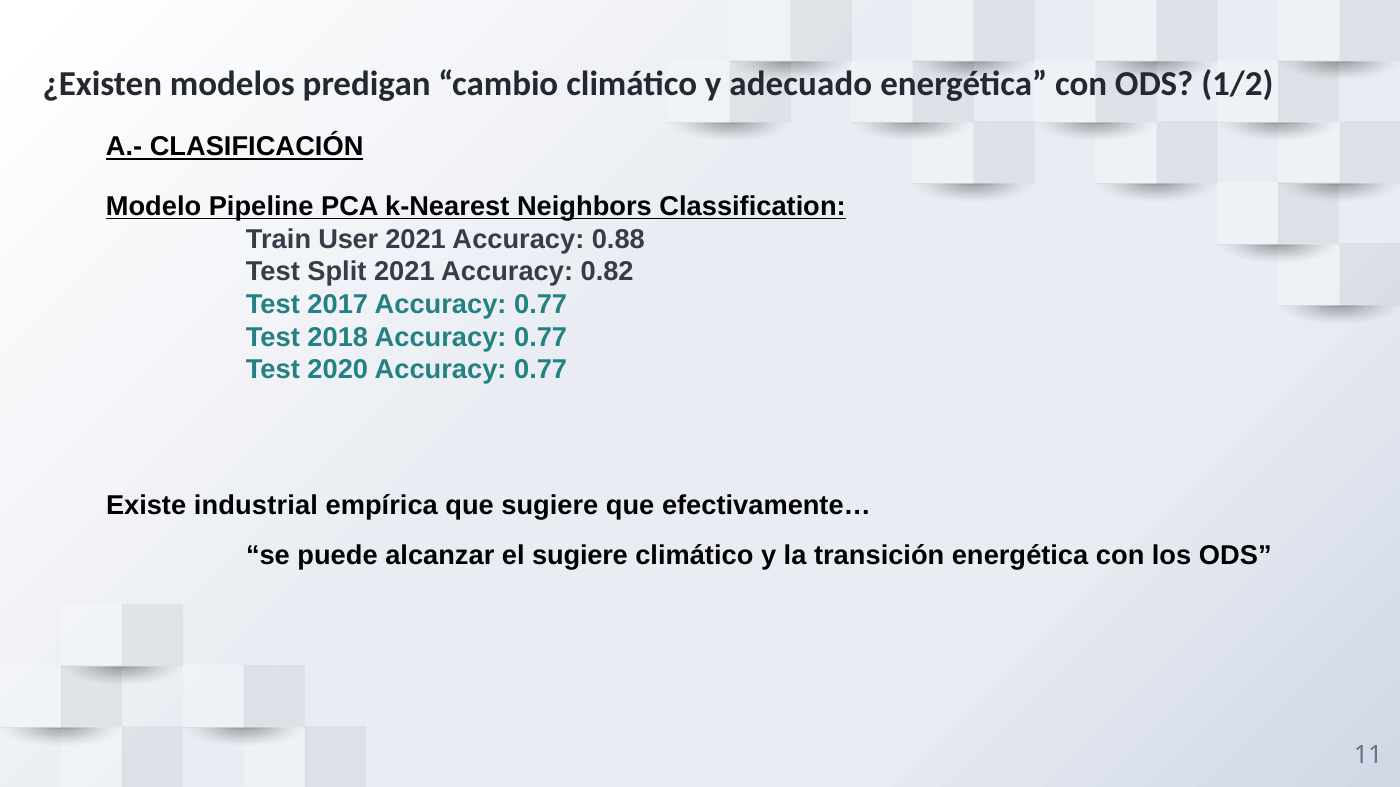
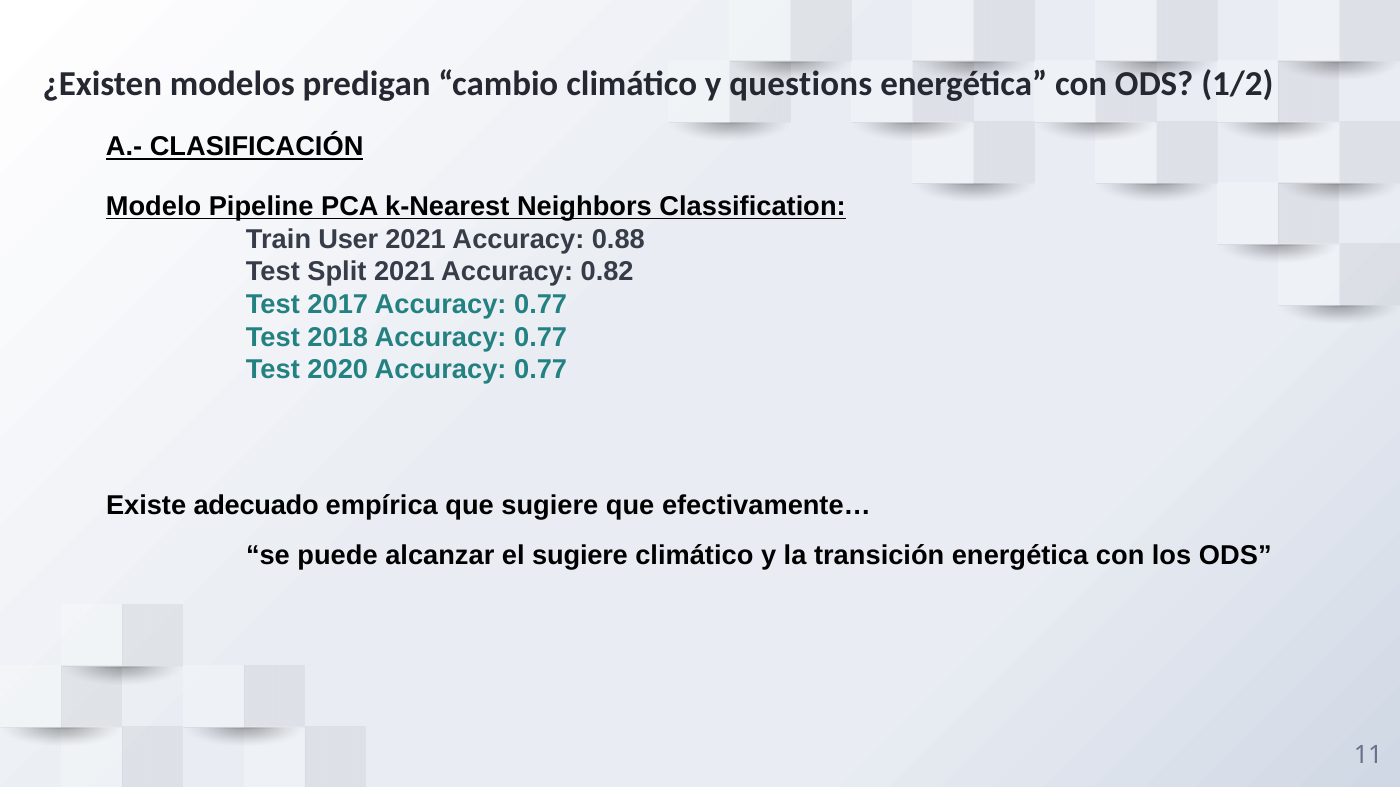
adecuado: adecuado -> questions (801, 84)
industrial: industrial -> adecuado (256, 506)
